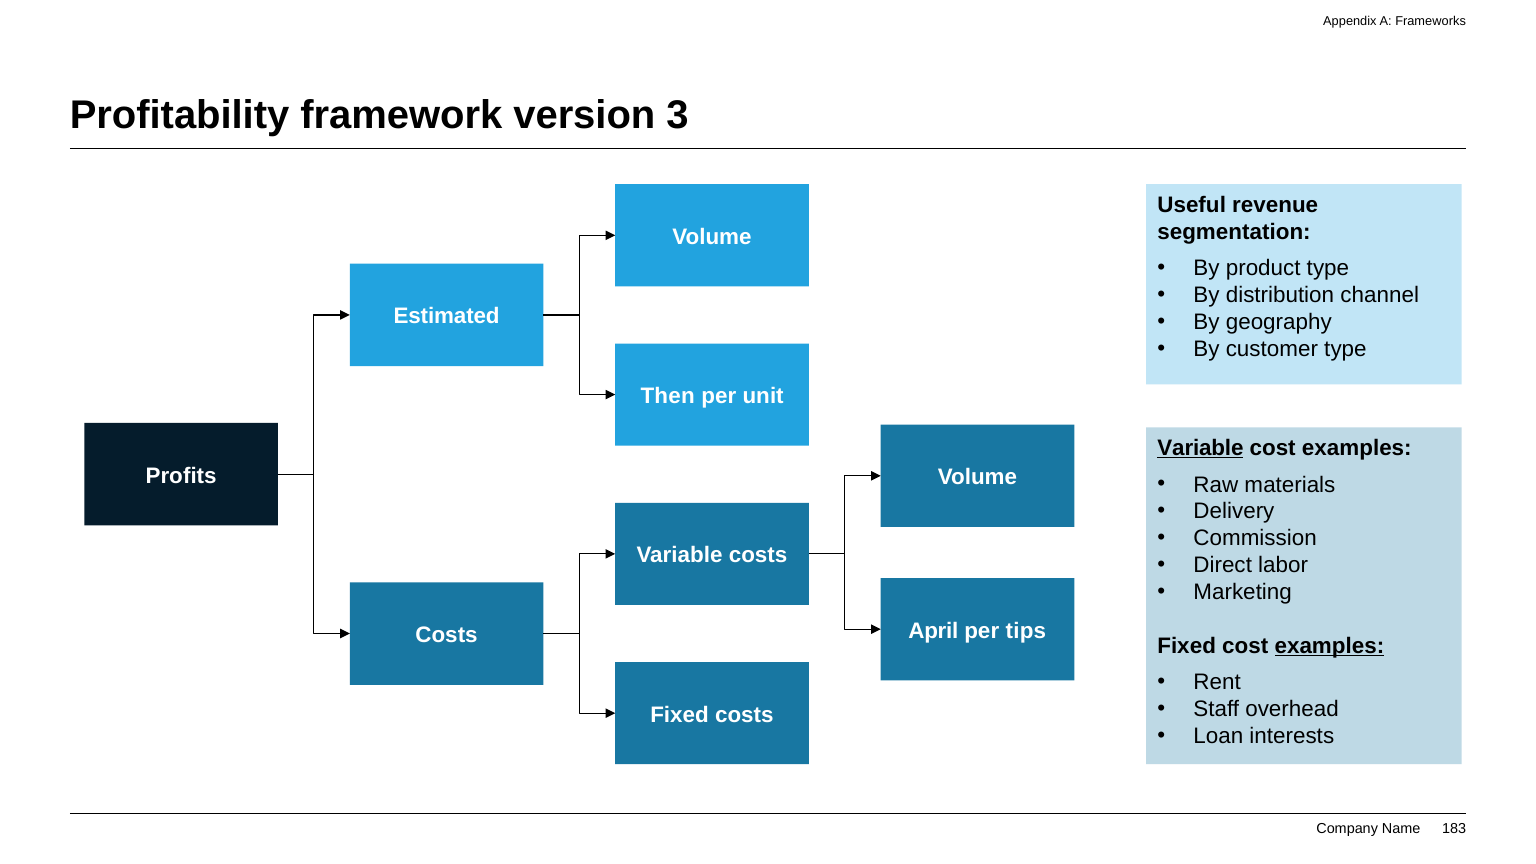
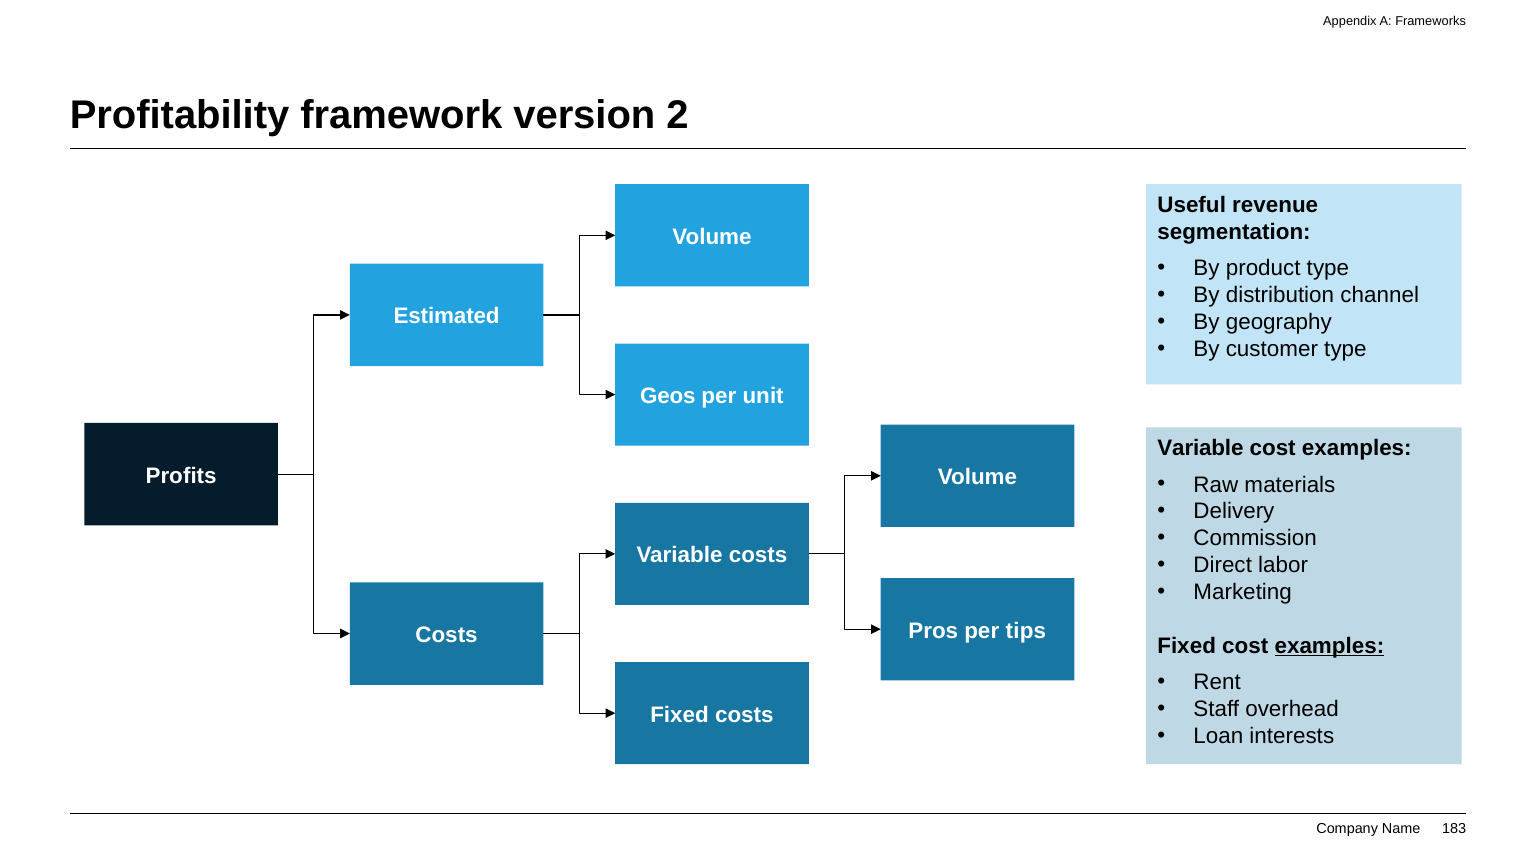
3: 3 -> 2 (677, 116)
Then: Then -> Geos (668, 396)
Variable underline: present -> none (1200, 448)
April: April -> Pros (933, 631)
